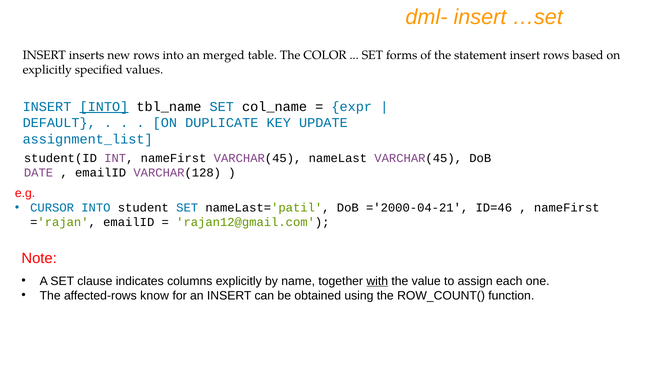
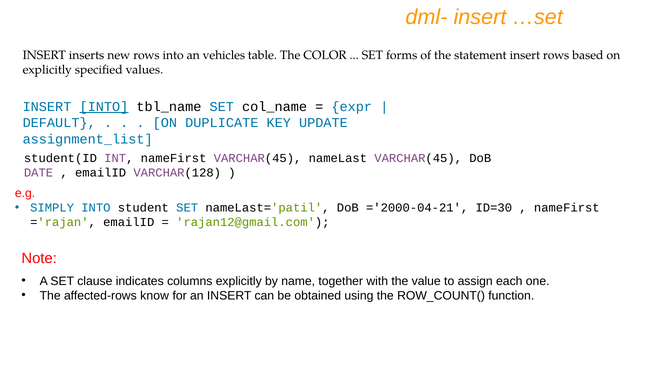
merged: merged -> vehicles (224, 55)
CURSOR: CURSOR -> SIMPLY (52, 208)
ID=46: ID=46 -> ID=30 (494, 208)
with underline: present -> none (377, 281)
